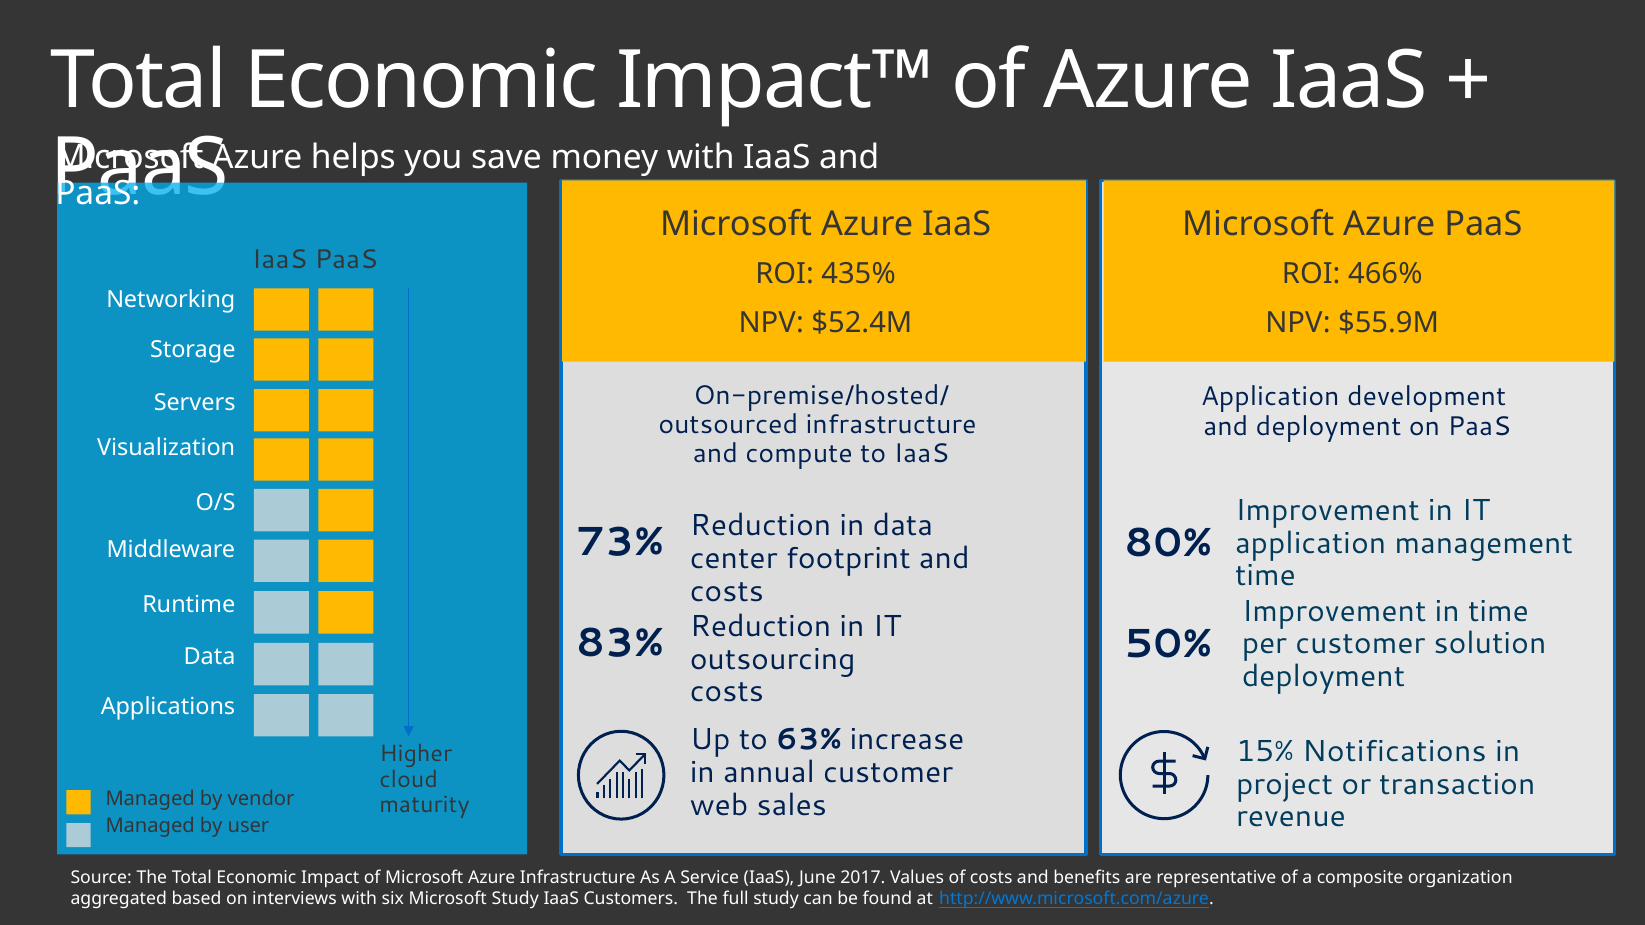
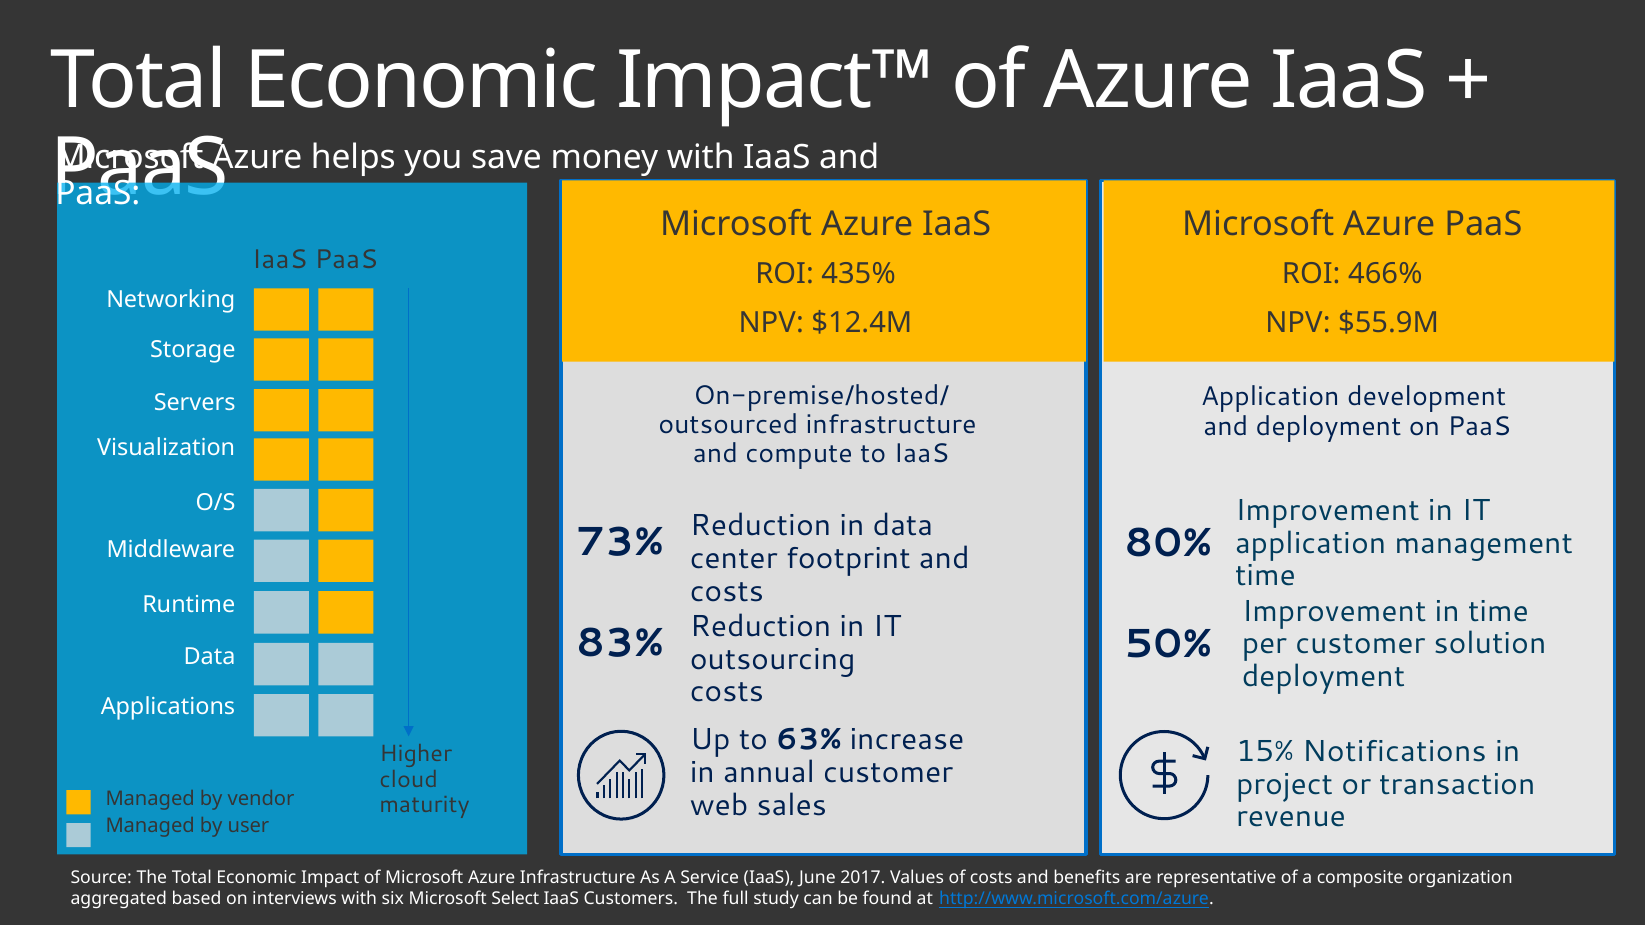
$52.4M: $52.4M -> $12.4M (862, 323)
Microsoft Study: Study -> Select (515, 899)
